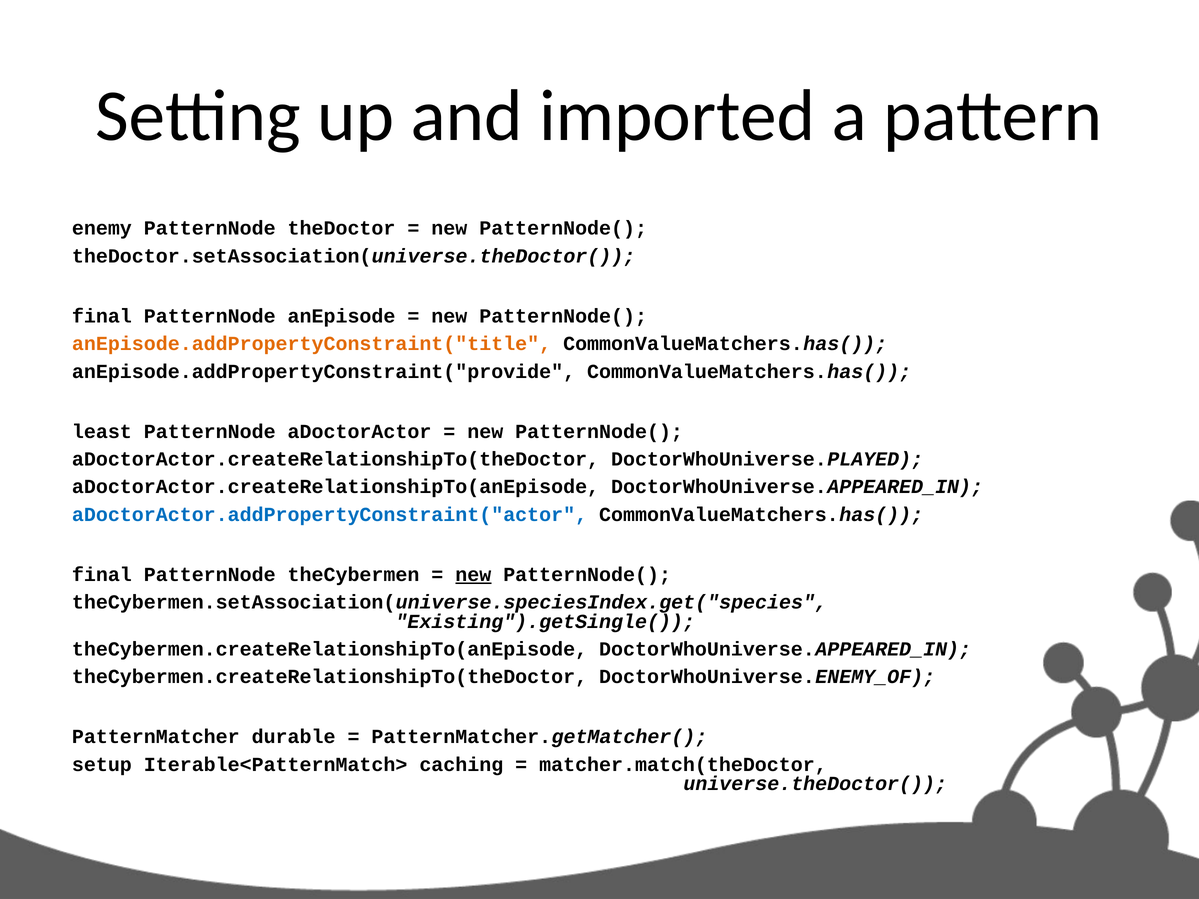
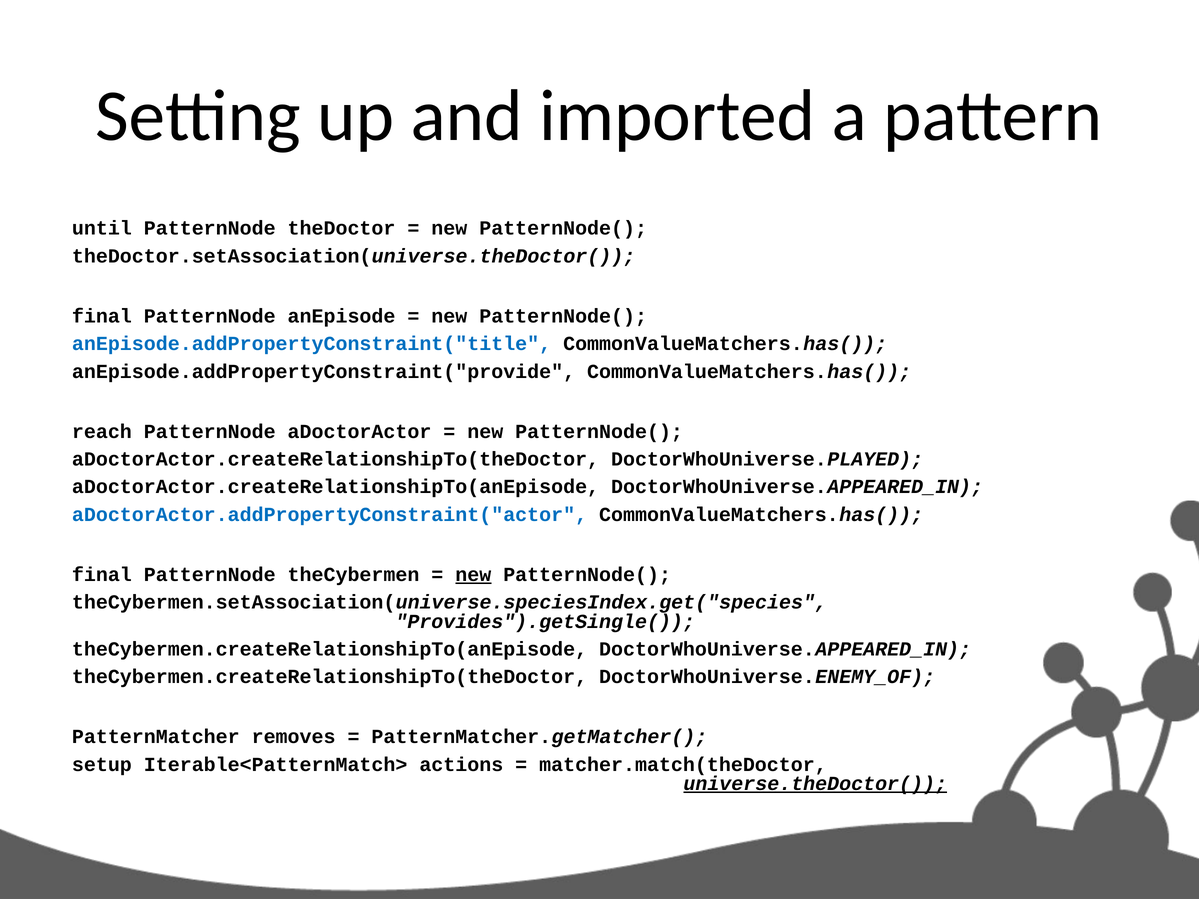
enemy: enemy -> until (102, 228)
anEpisode.addPropertyConstraint("title colour: orange -> blue (312, 344)
least: least -> reach (102, 432)
Existing").getSingle(: Existing").getSingle( -> Provides").getSingle( (545, 622)
durable: durable -> removes (294, 737)
caching: caching -> actions (461, 765)
universe.theDoctor( underline: none -> present (815, 784)
